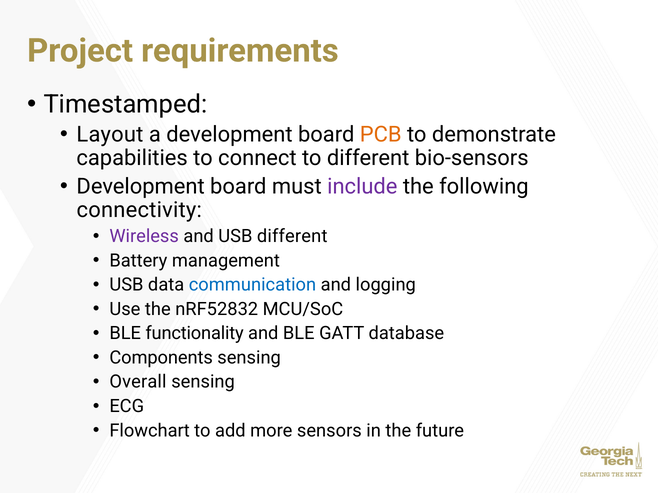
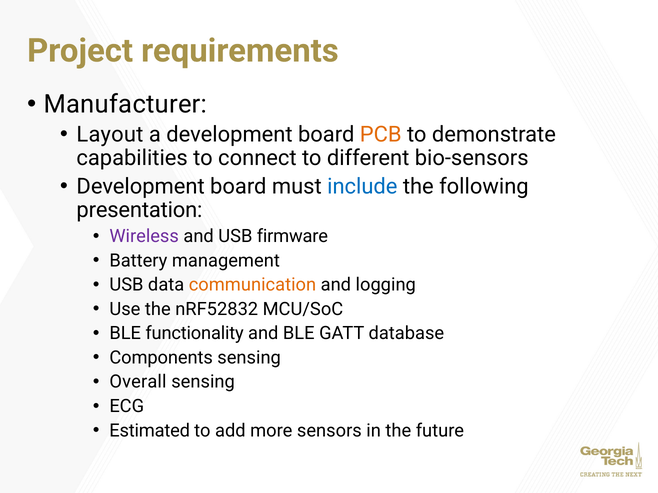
Timestamped: Timestamped -> Manufacturer (125, 104)
include colour: purple -> blue (362, 187)
connectivity: connectivity -> presentation (139, 210)
USB different: different -> firmware (292, 237)
communication colour: blue -> orange (252, 285)
Flowchart: Flowchart -> Estimated (150, 431)
